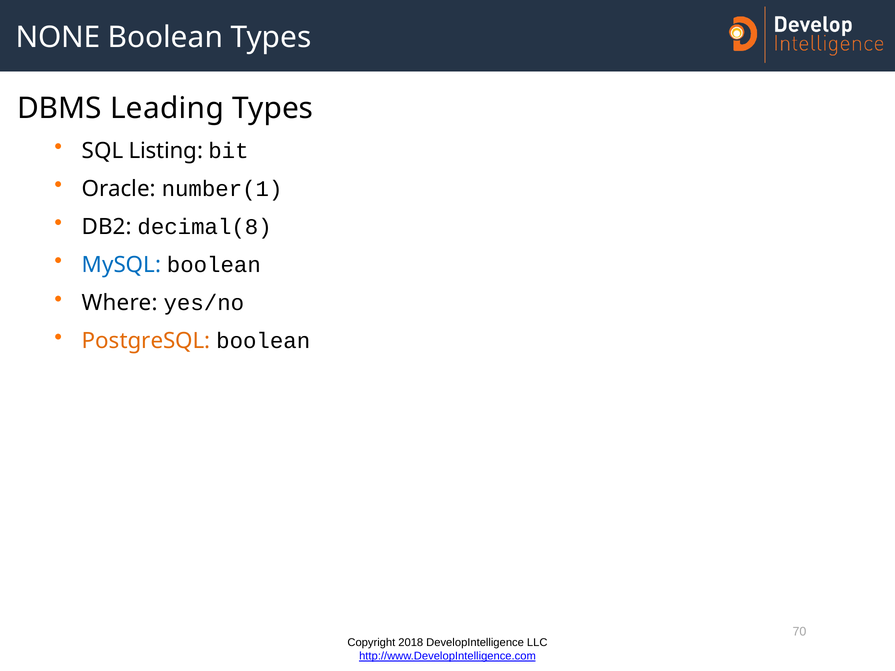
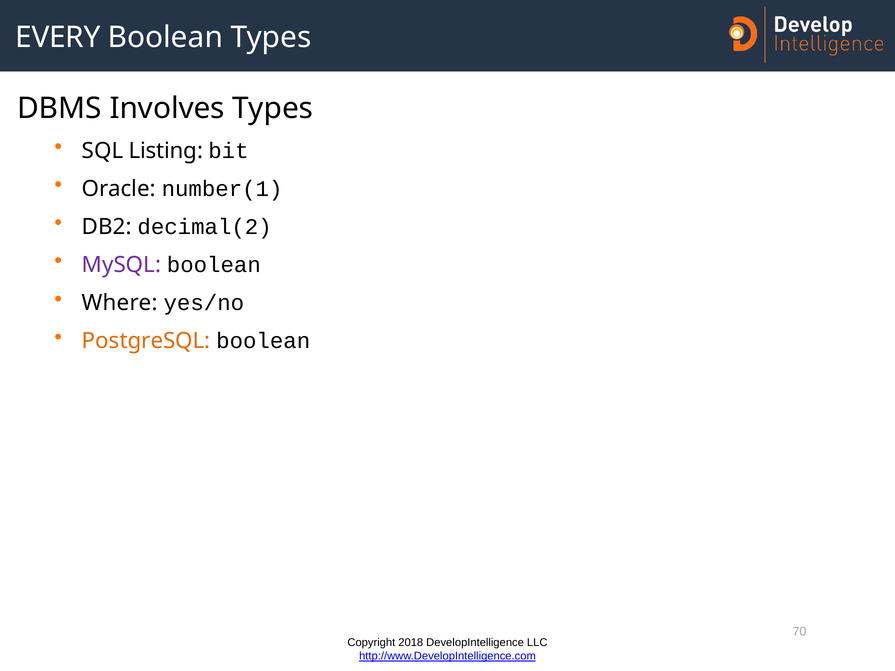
NONE: NONE -> EVERY (58, 38)
Leading: Leading -> Involves (167, 109)
decimal(8: decimal(8 -> decimal(2 (205, 227)
MySQL colour: blue -> purple (122, 265)
